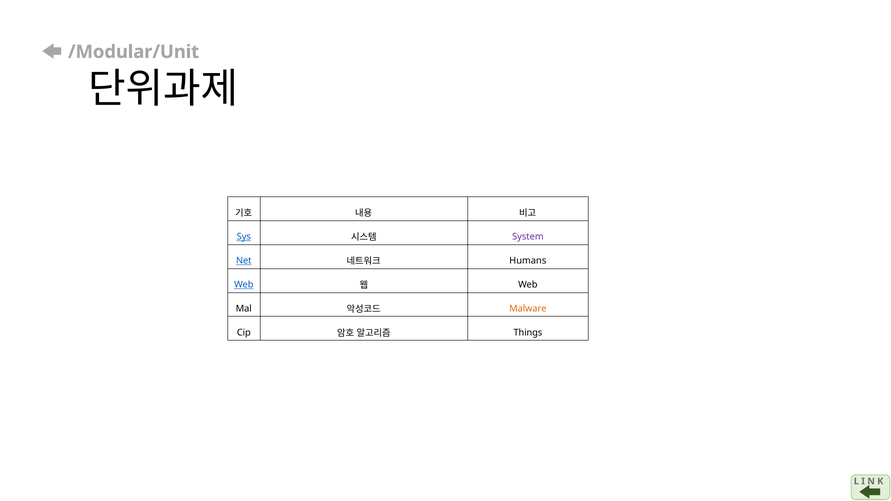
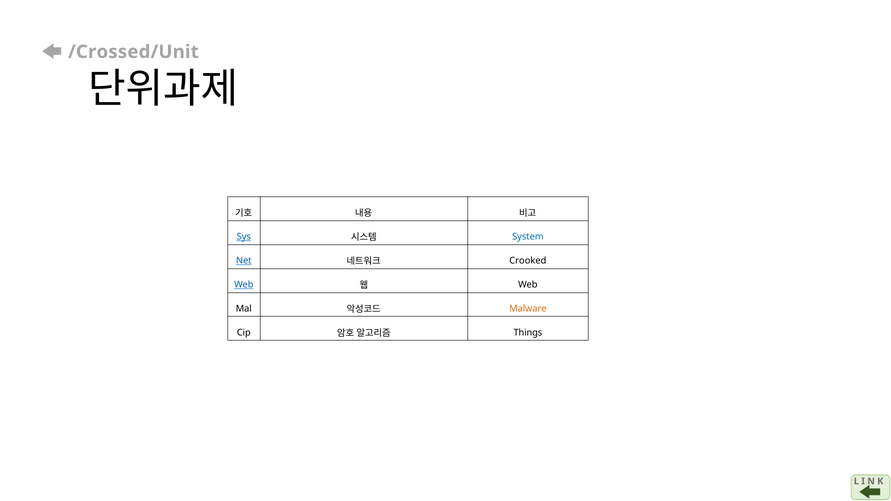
/Modular/Unit: /Modular/Unit -> /Crossed/Unit (133, 52)
System colour: purple -> blue (528, 237)
Humans: Humans -> Crooked (528, 261)
